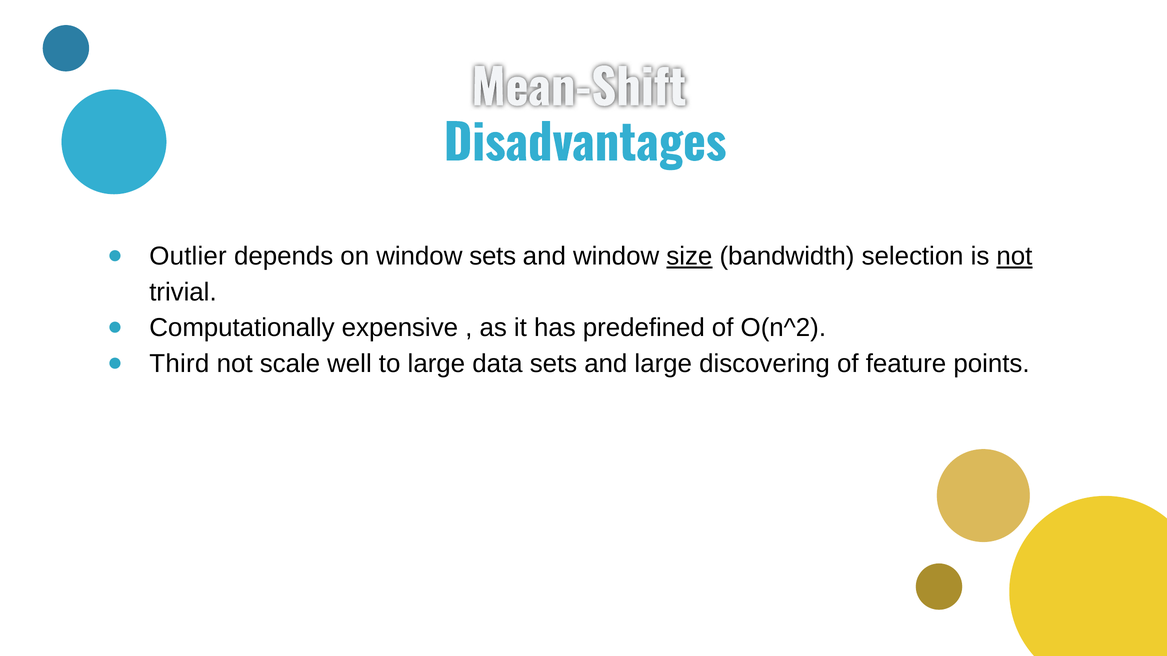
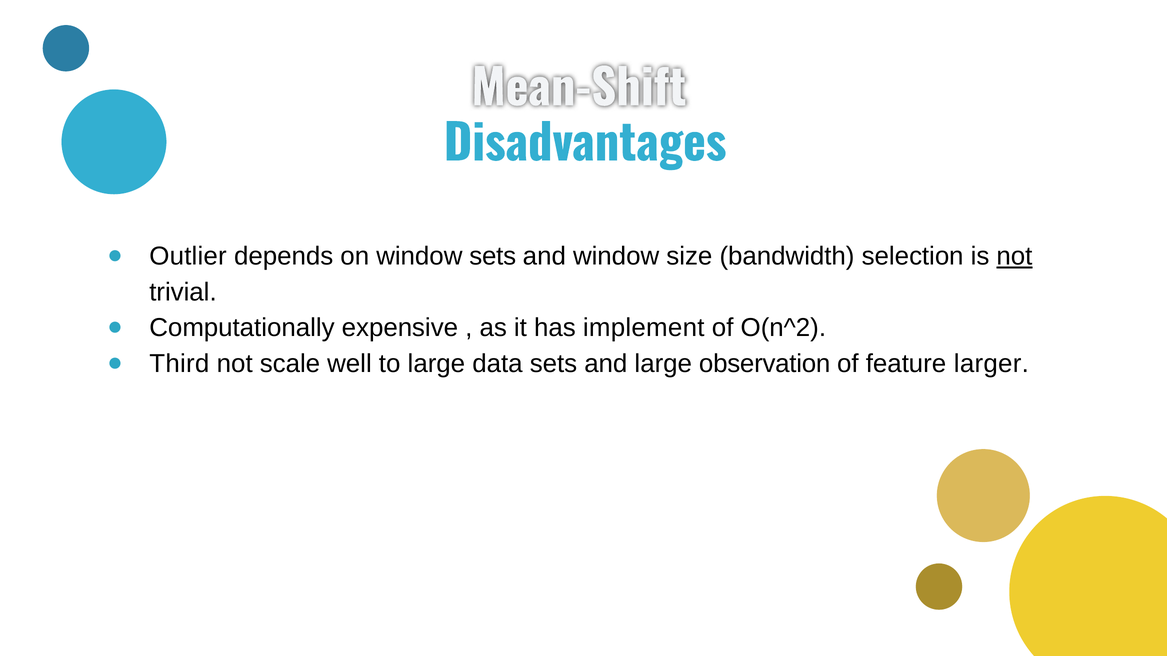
size underline: present -> none (689, 257)
predefined: predefined -> implement (644, 328)
discovering: discovering -> observation (765, 364)
points: points -> larger (991, 364)
